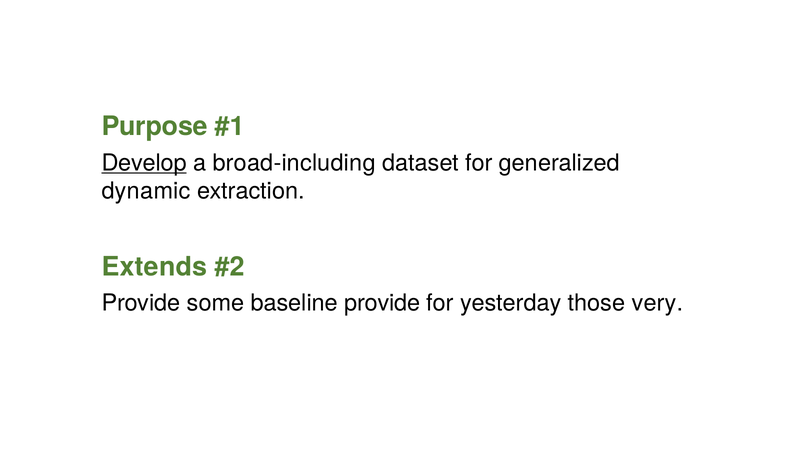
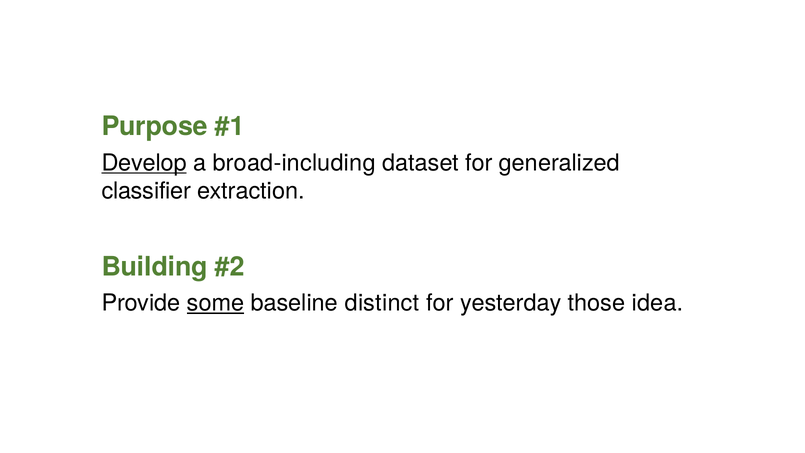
dynamic: dynamic -> classifier (146, 191)
Extends: Extends -> Building (155, 267)
some underline: none -> present (216, 303)
baseline provide: provide -> distinct (382, 303)
very: very -> idea (658, 303)
